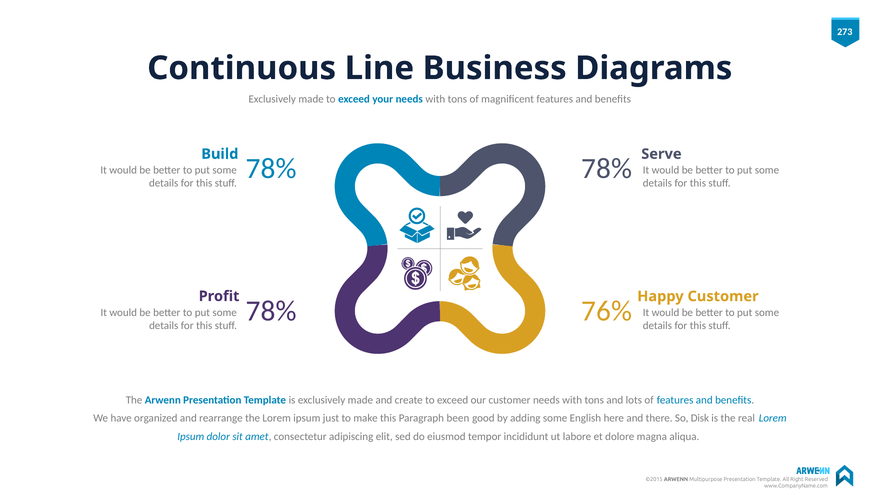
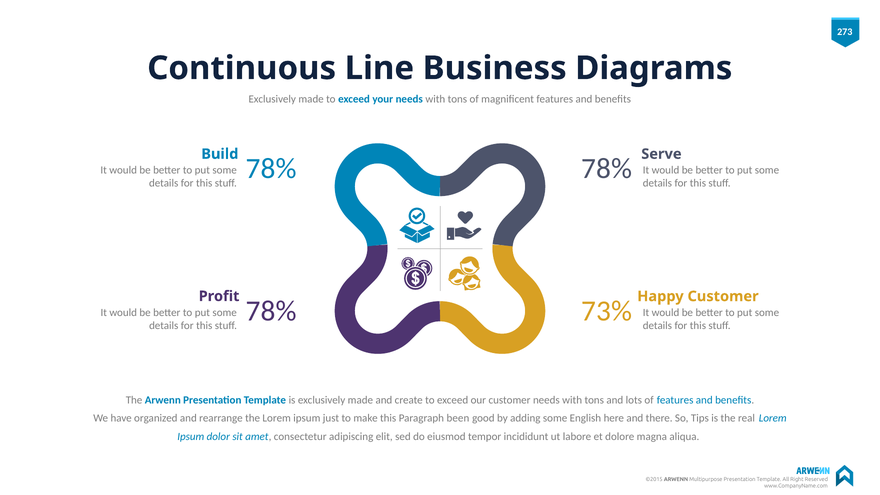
76%: 76% -> 73% (607, 311)
Disk: Disk -> Tips (700, 418)
